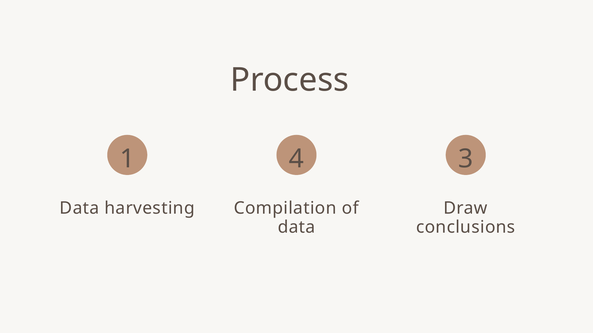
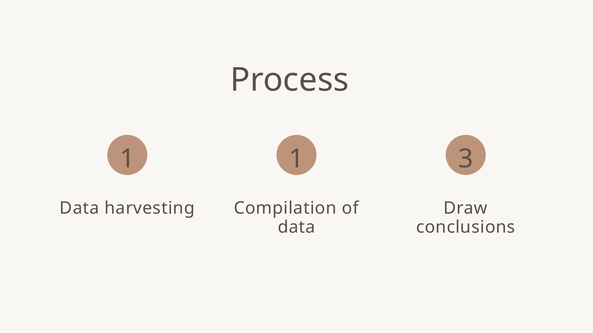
1 4: 4 -> 1 (297, 159)
